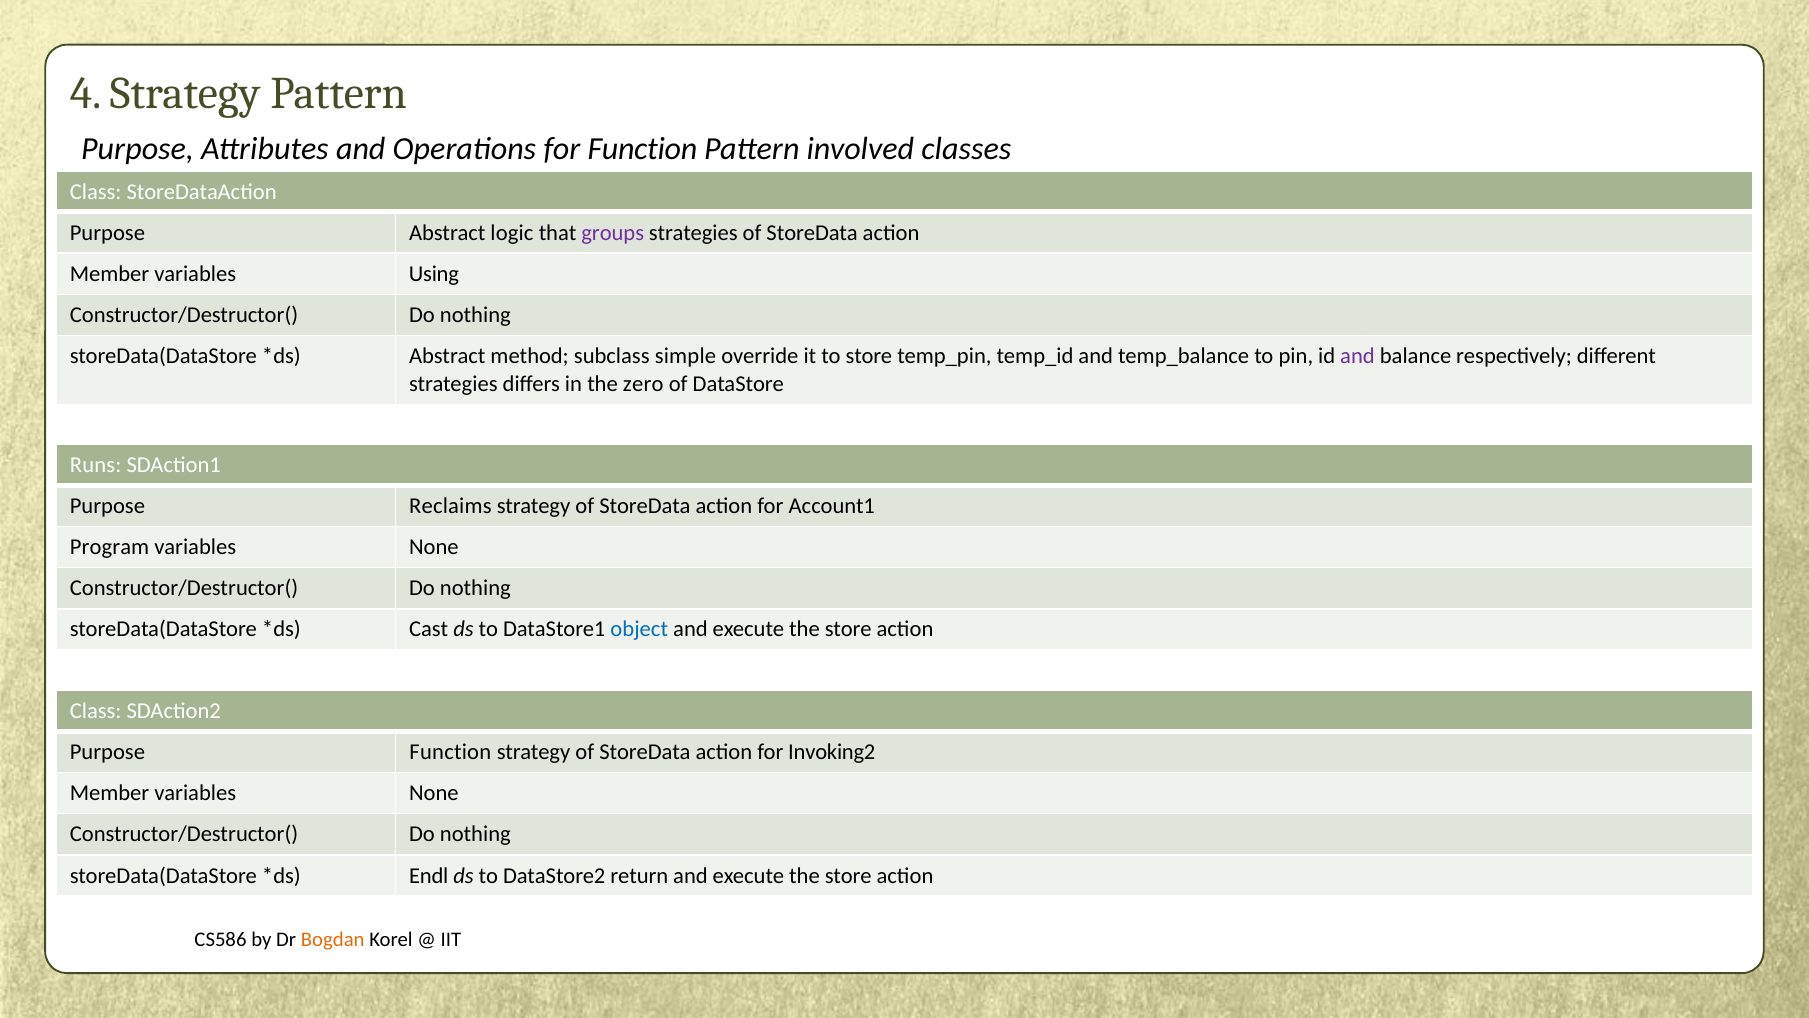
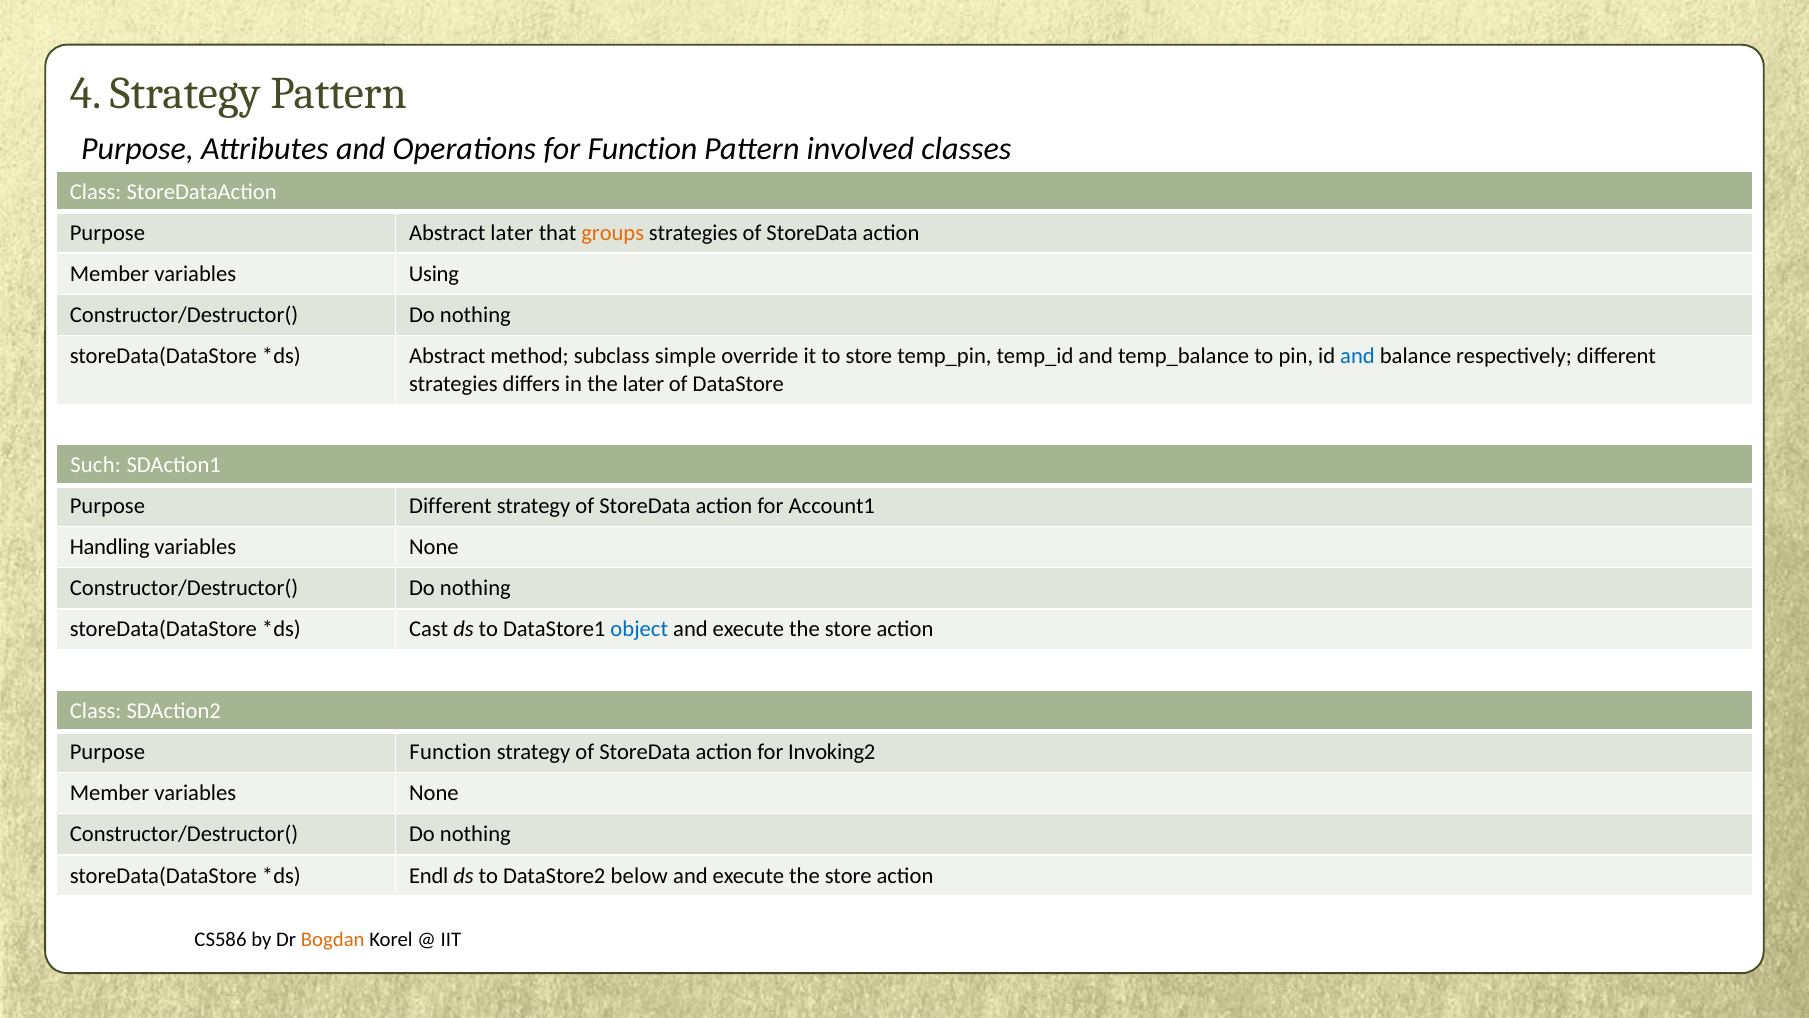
Abstract logic: logic -> later (512, 233)
groups colour: purple -> orange (613, 233)
and colour: purple -> blue (1358, 356)
the zero: zero -> later (643, 384)
Runs: Runs -> Such (96, 465)
Purpose Reclaims: Reclaims -> Different (450, 506)
Program: Program -> Handling (110, 547)
return: return -> below (639, 875)
